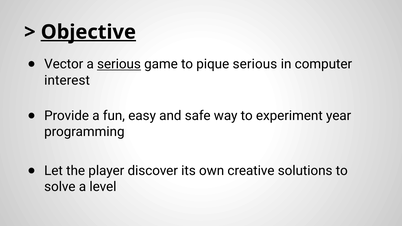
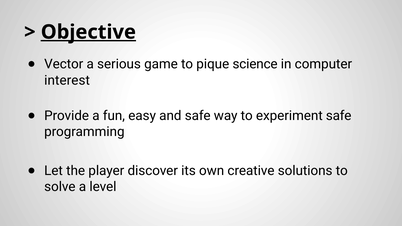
serious underline: present -> none (119, 64)
pique serious: serious -> science (255, 64)
experiment year: year -> safe (339, 116)
